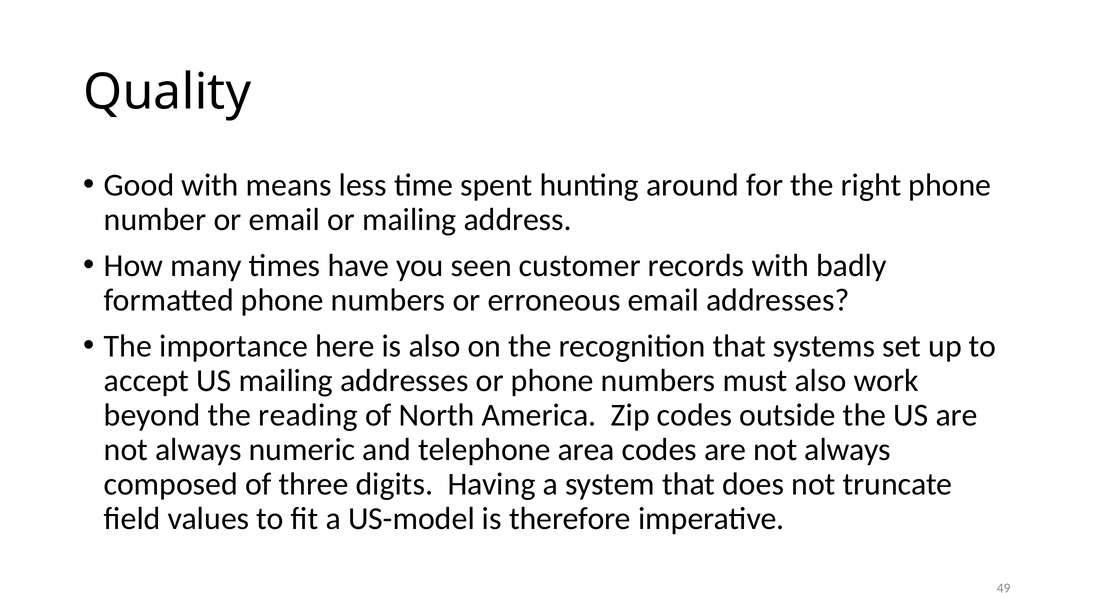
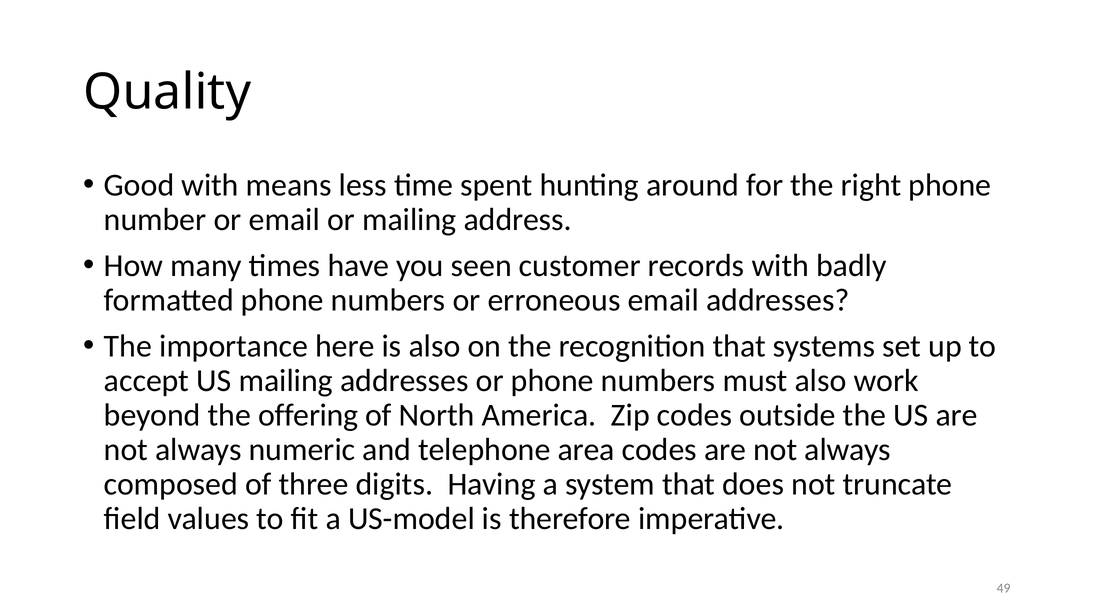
reading: reading -> offering (308, 415)
